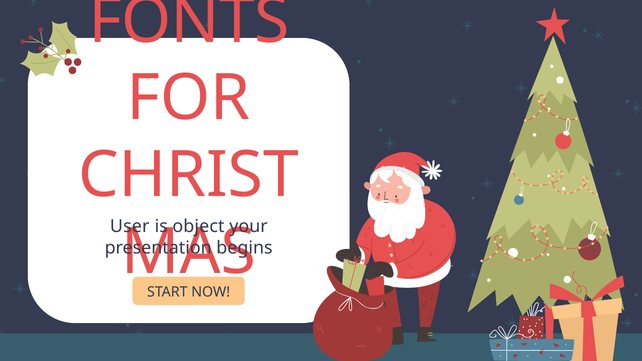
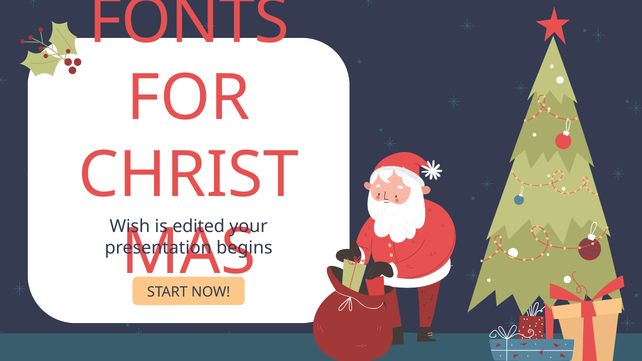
User: User -> Wish (130, 226)
object: object -> edited (199, 226)
